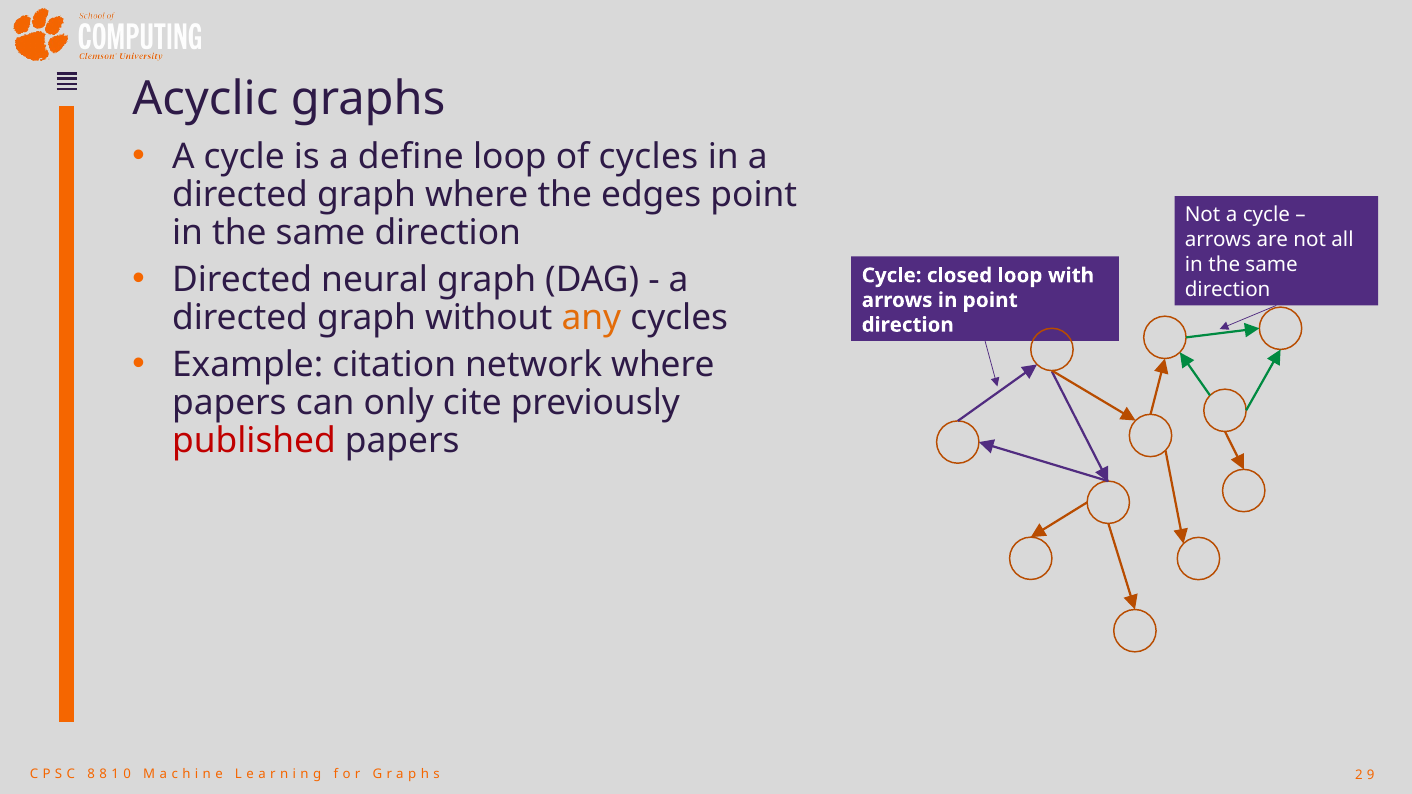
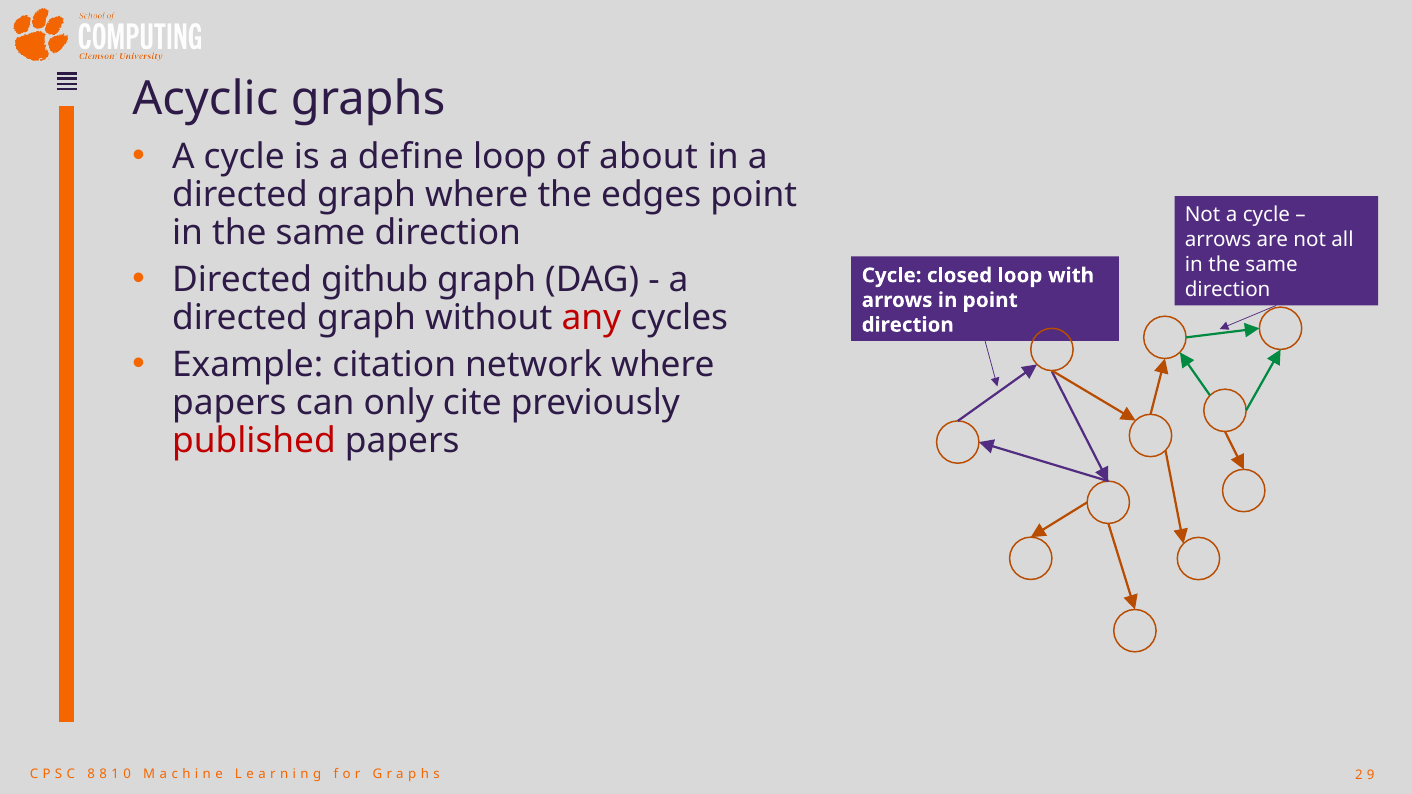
of cycles: cycles -> about (648, 157)
neural: neural -> github (375, 280)
any colour: orange -> red (591, 318)
